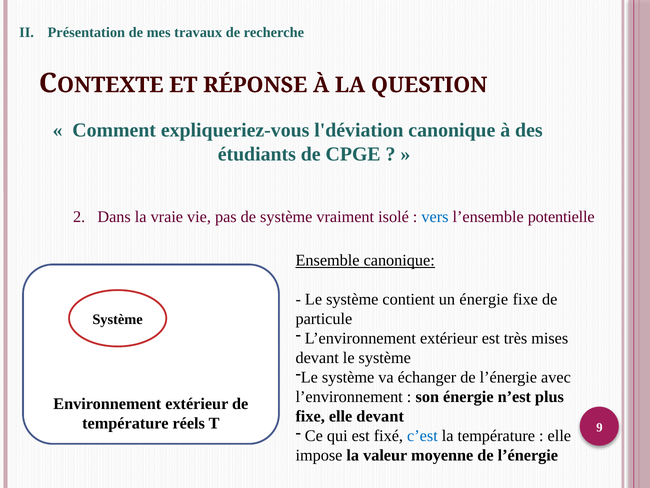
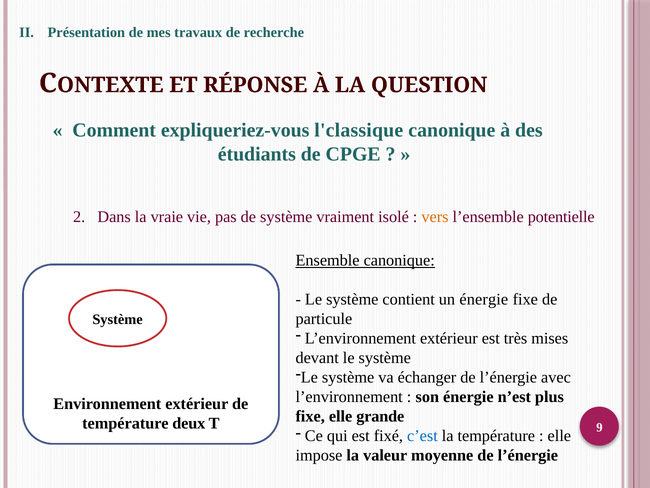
l'déviation: l'déviation -> l'classique (359, 130)
vers colour: blue -> orange (435, 217)
elle devant: devant -> grande (380, 416)
réels: réels -> deux (189, 423)
